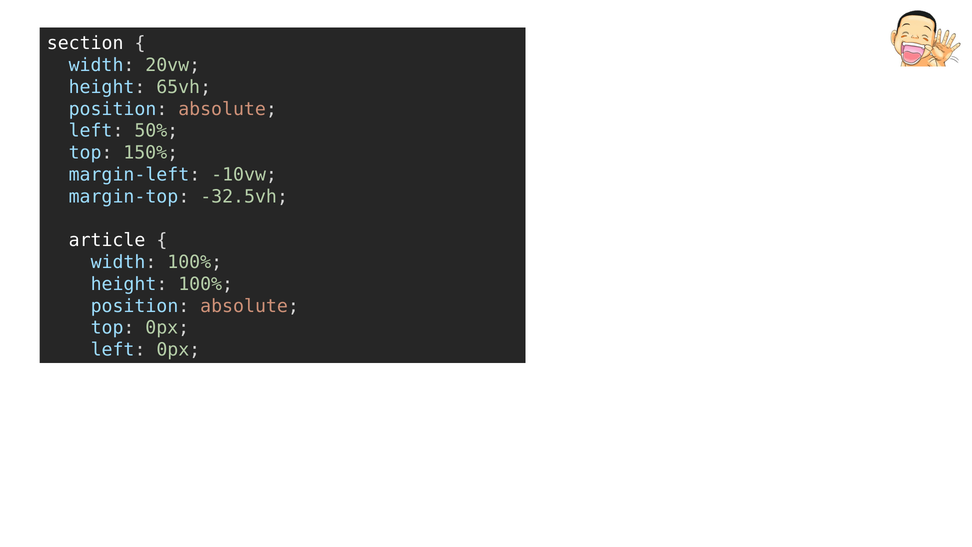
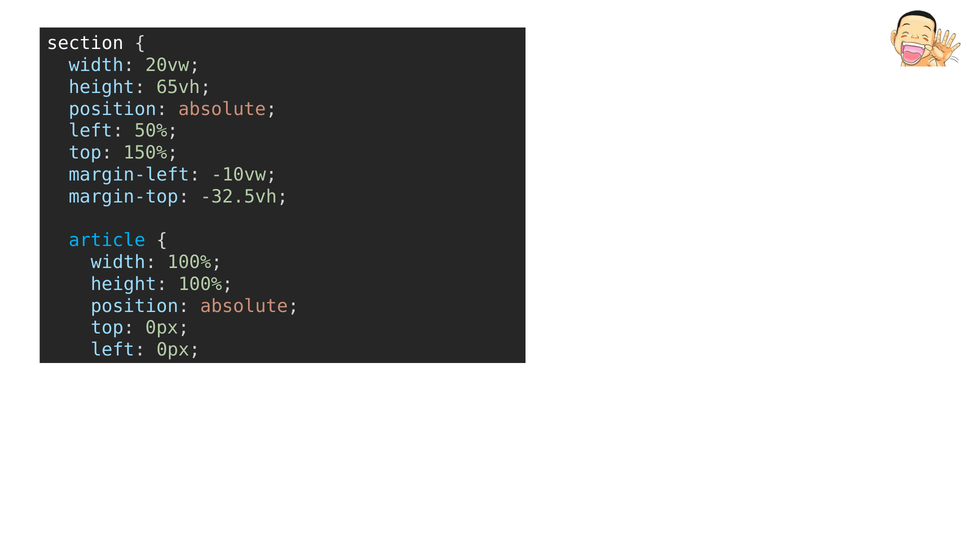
article colour: white -> light blue (107, 240)
